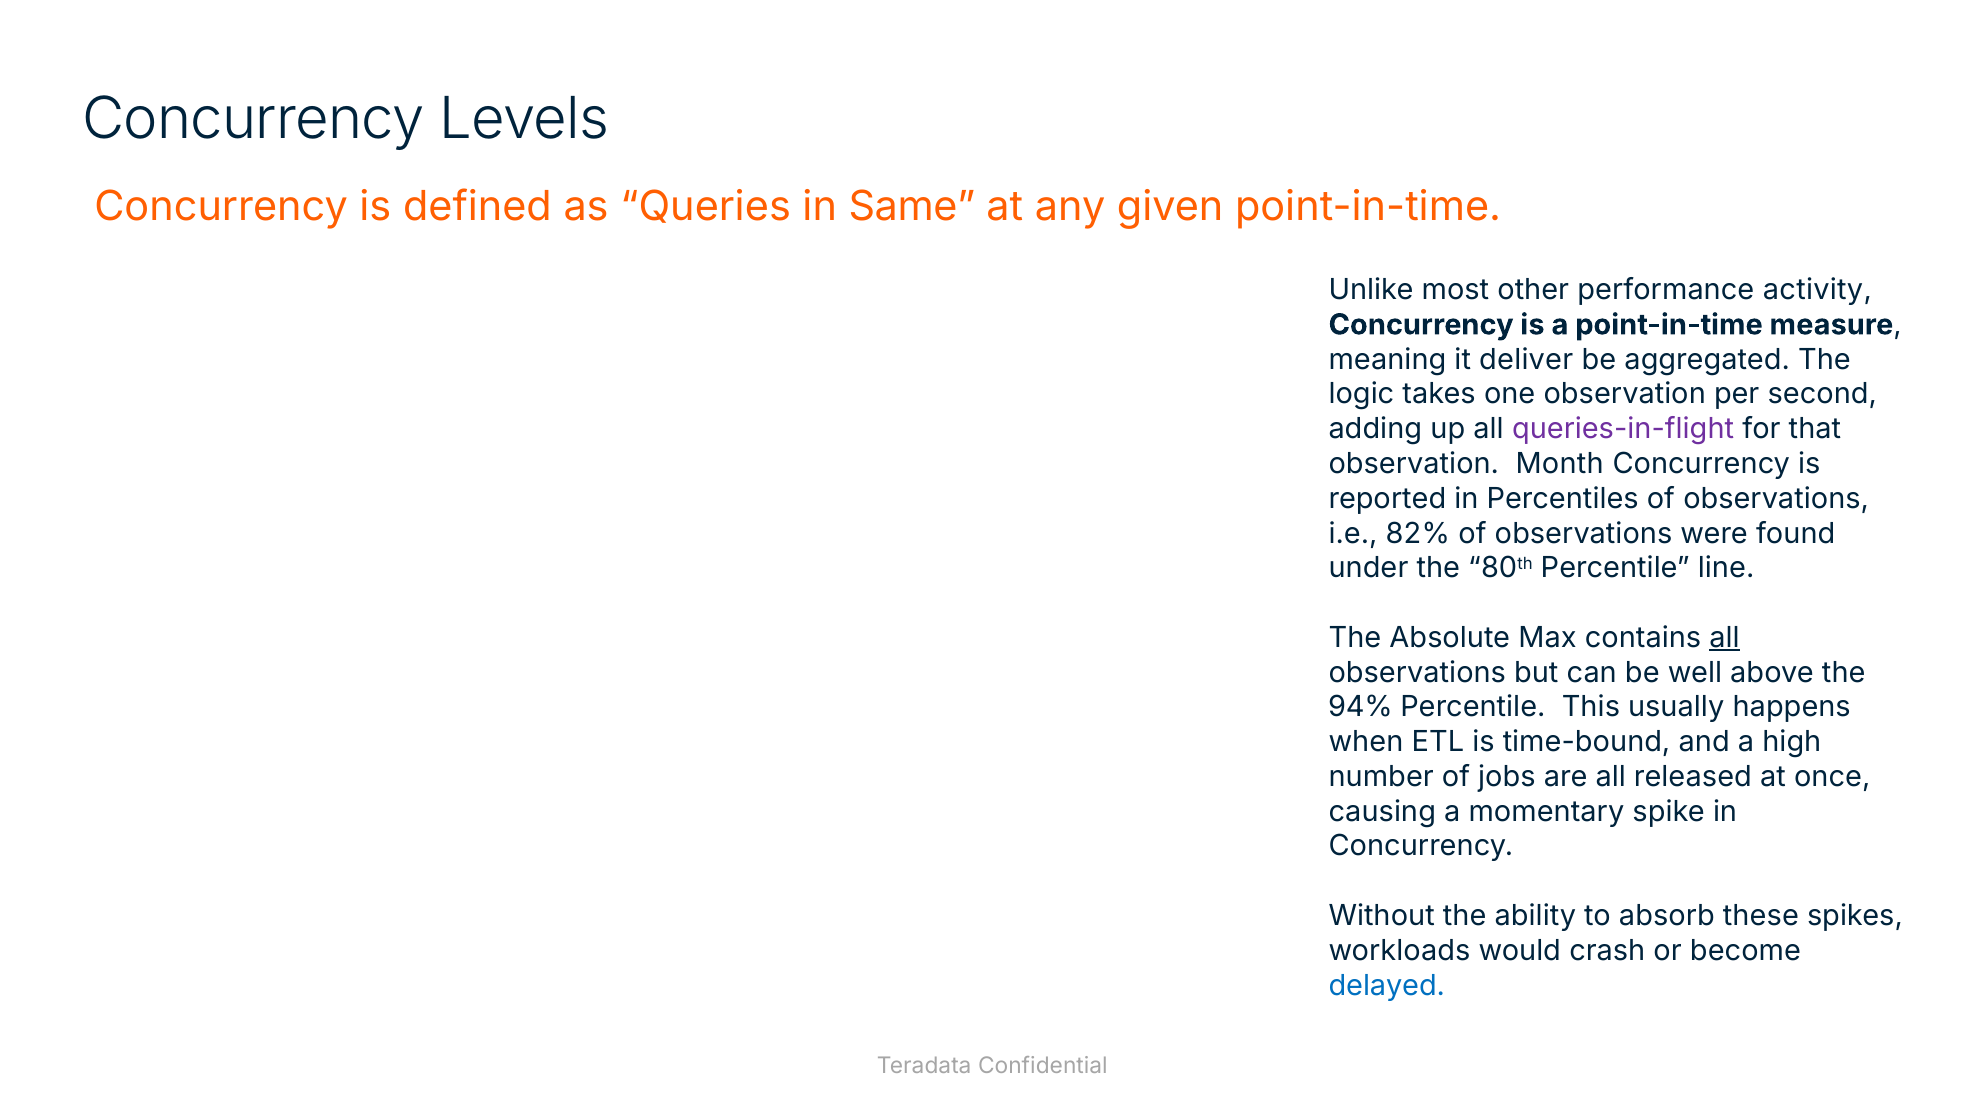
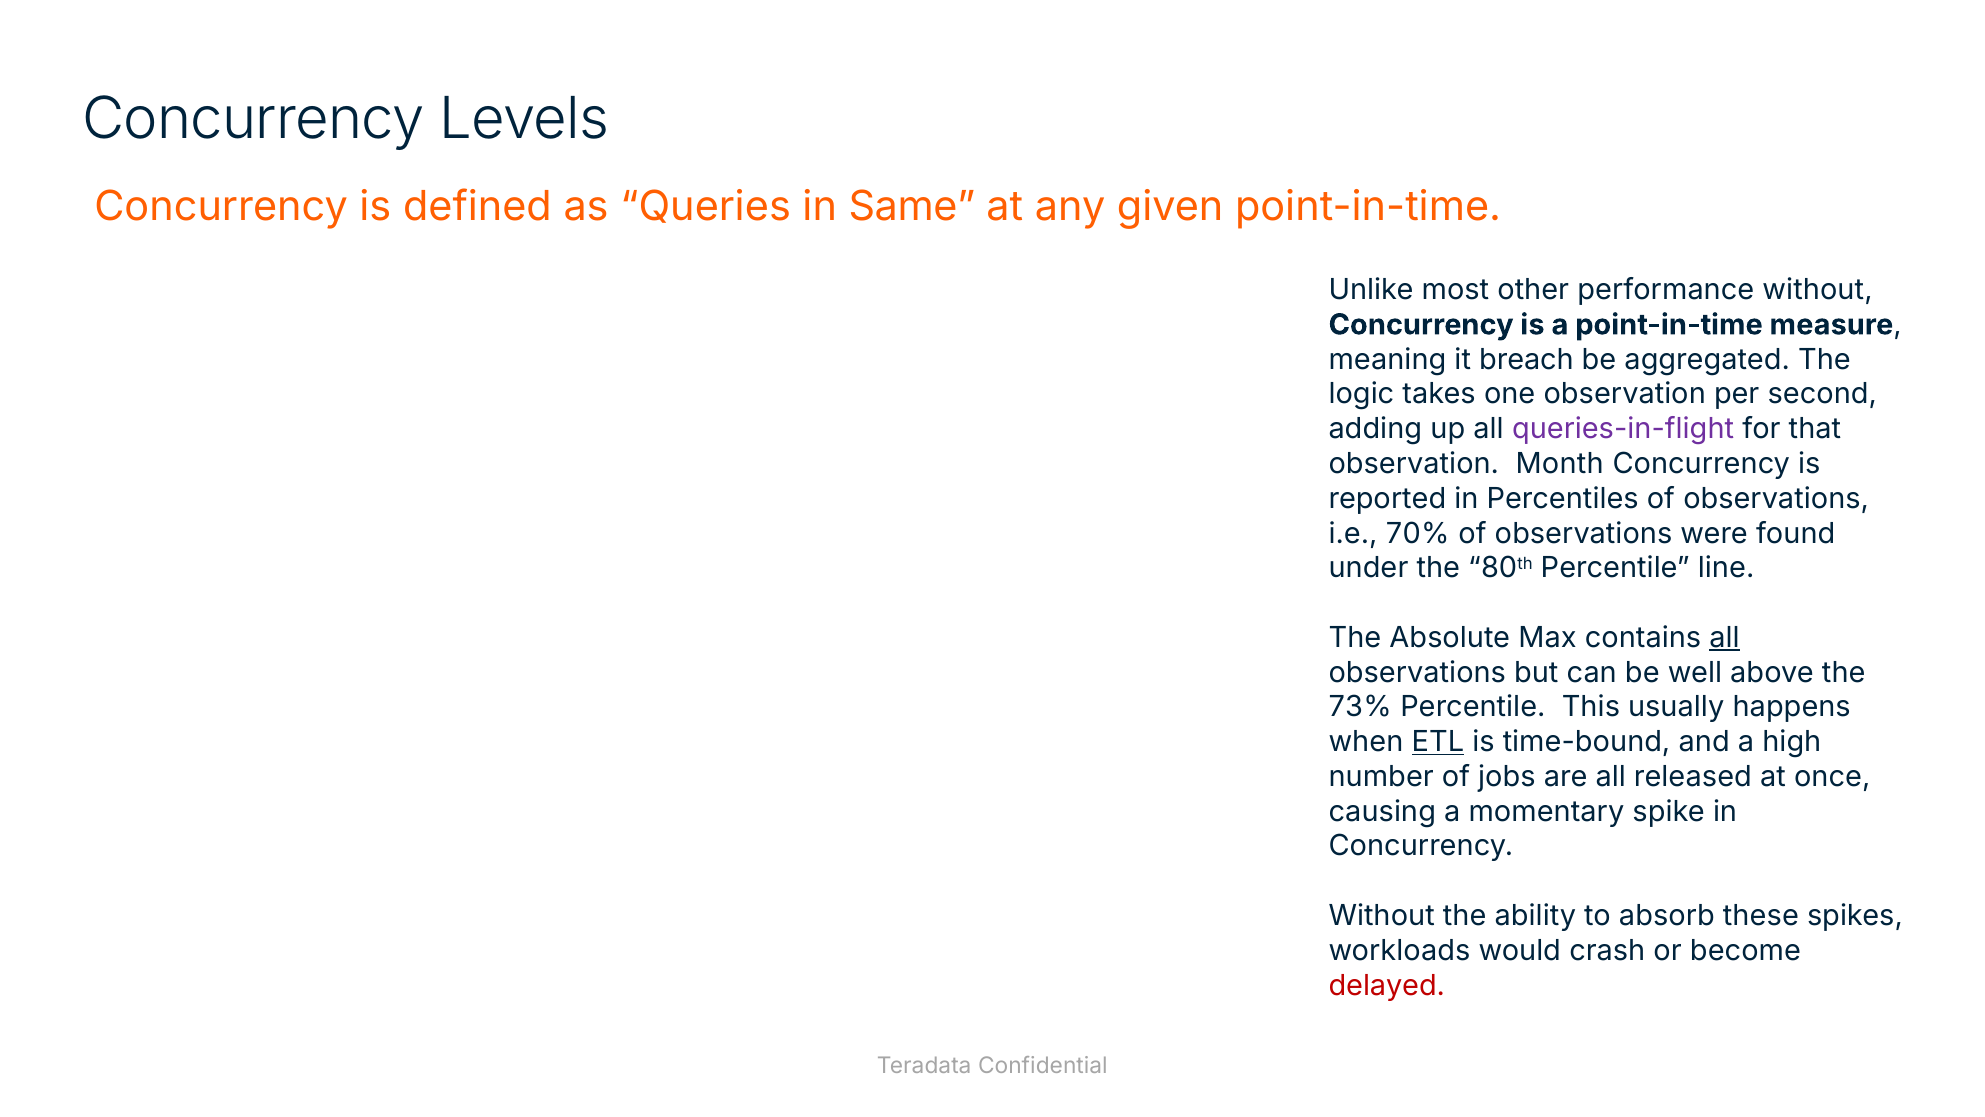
performance activity: activity -> without (1818, 290)
deliver: deliver -> breach (1526, 359)
82%: 82% -> 70% (1418, 533)
94%: 94% -> 73% (1360, 707)
ETL underline: none -> present (1438, 742)
delayed colour: blue -> red (1387, 985)
